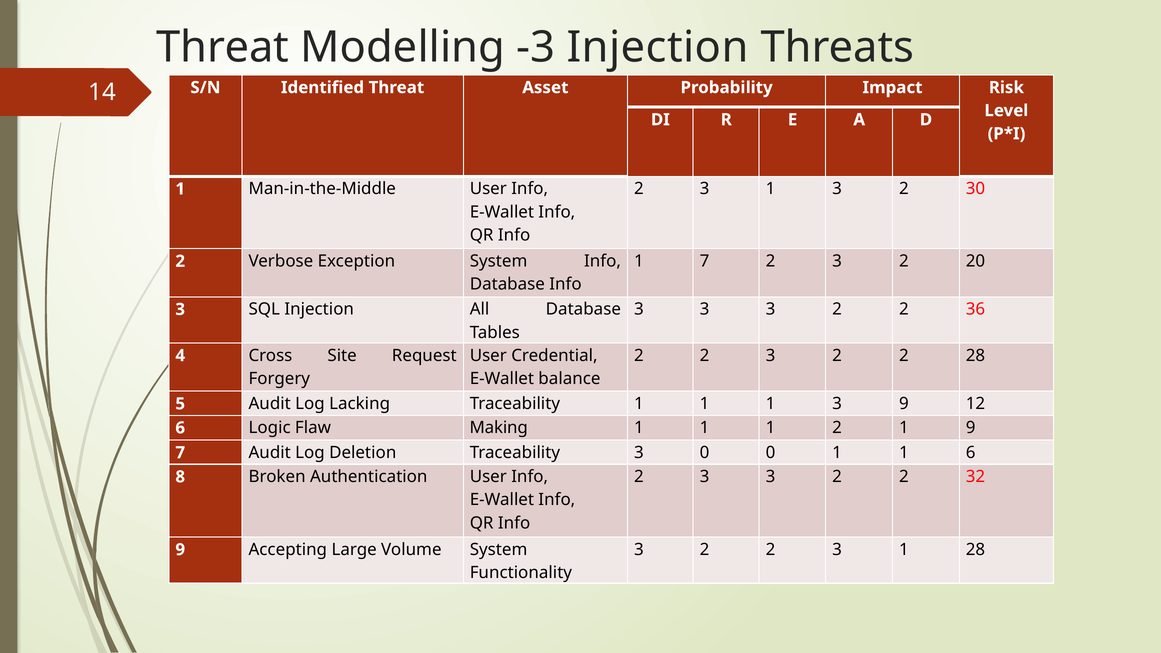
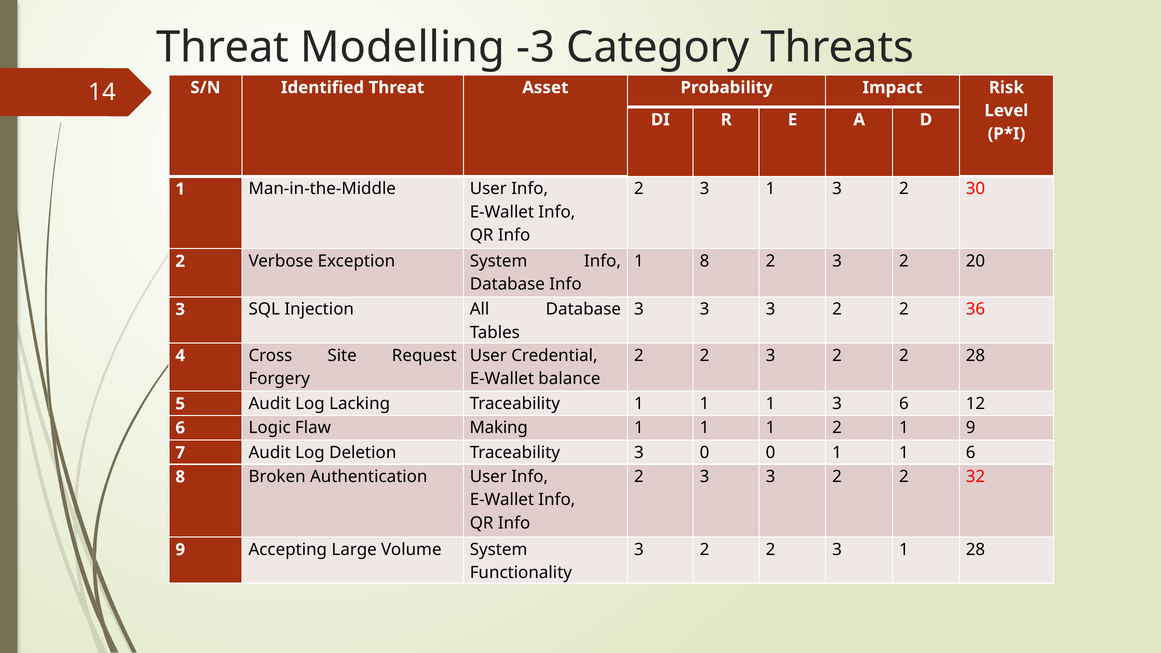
-3 Injection: Injection -> Category (658, 48)
1 7: 7 -> 8 (705, 261)
3 9: 9 -> 6 (904, 404)
